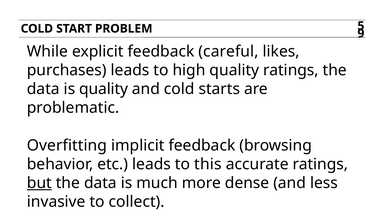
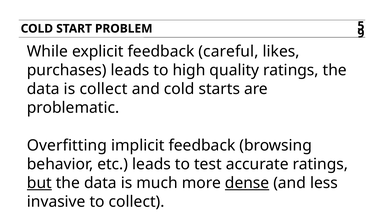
is quality: quality -> collect (103, 89)
this: this -> test (208, 164)
dense underline: none -> present (247, 183)
